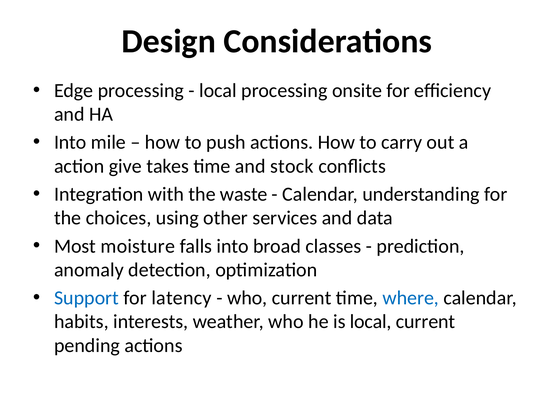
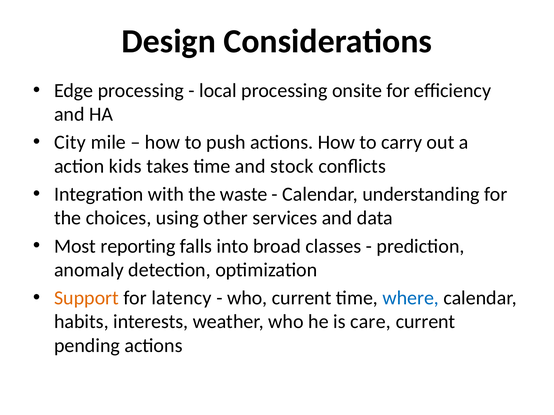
Into: Into -> City (70, 143)
give: give -> kids (125, 166)
moisture: moisture -> reporting (138, 246)
Support colour: blue -> orange (86, 298)
is local: local -> care (370, 322)
